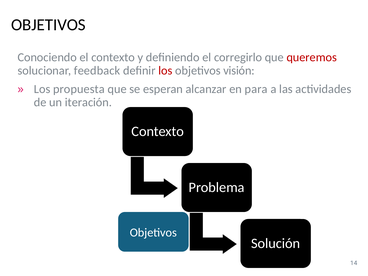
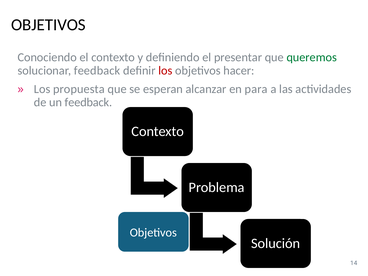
corregirlo: corregirlo -> presentar (238, 57)
queremos colour: red -> green (312, 57)
visión: visión -> hacer (239, 71)
un iteración: iteración -> feedback (88, 102)
